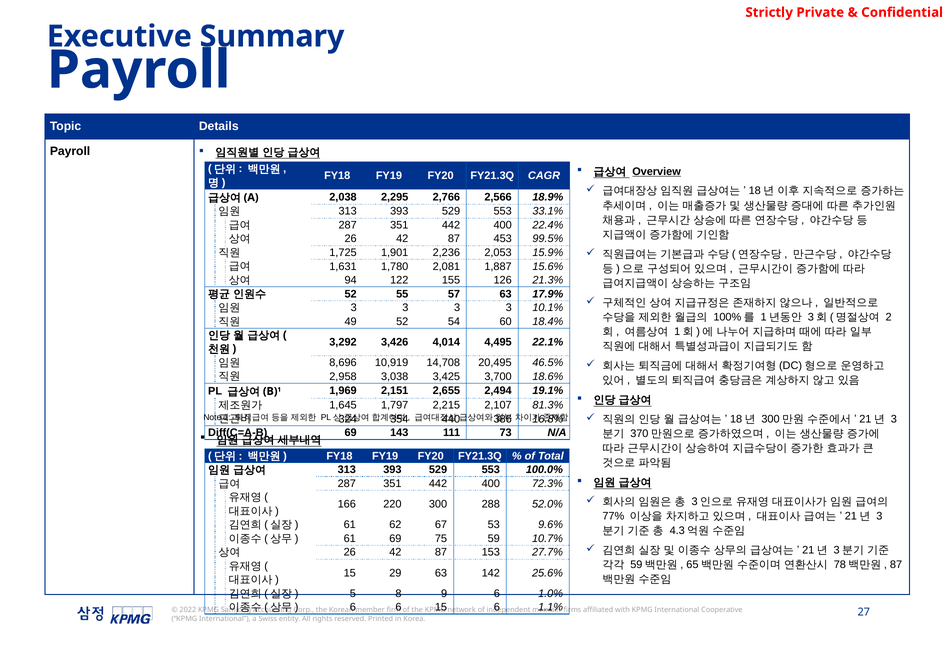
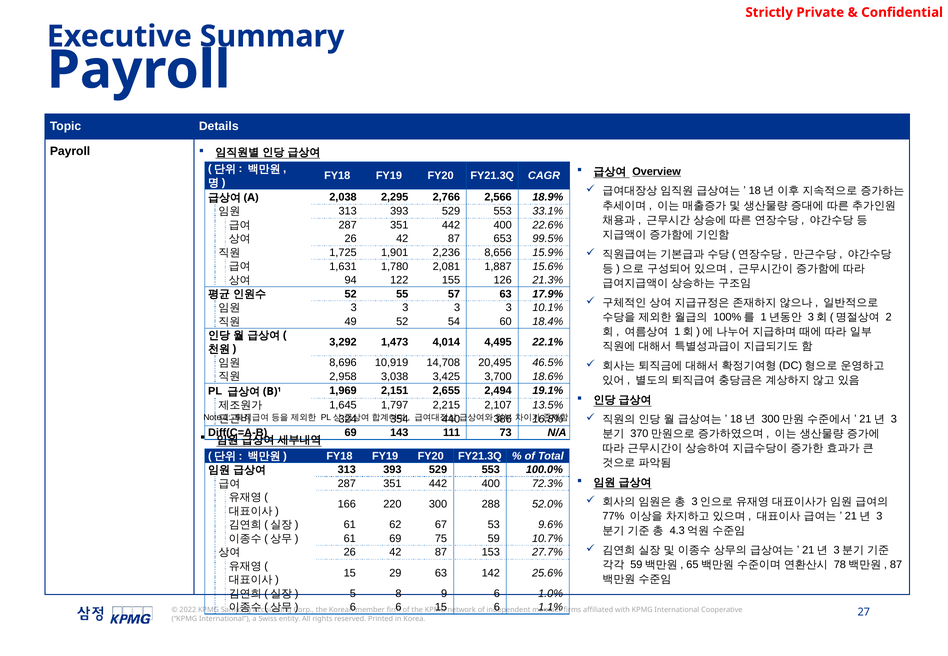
22.4%: 22.4% -> 22.6% (548, 225)
453: 453 -> 653 (503, 239)
2,053: 2,053 -> 8,656 (498, 253)
3,426: 3,426 -> 1,473 (395, 342)
81.3%: 81.3% -> 13.5% (548, 405)
